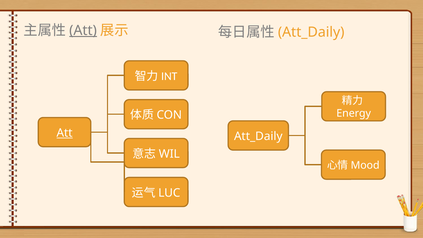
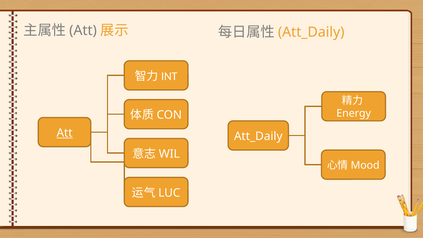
Att underline: present -> none (83, 30)
